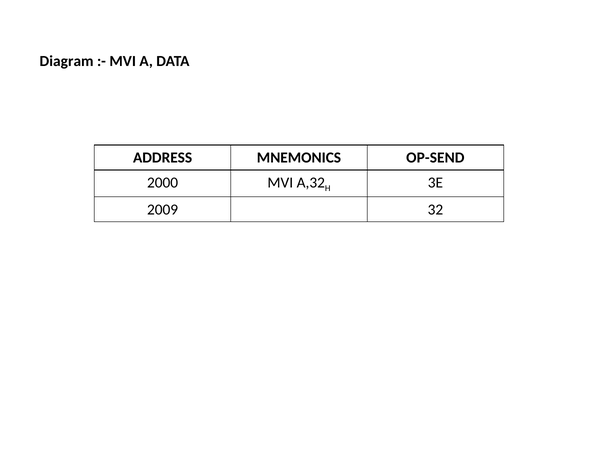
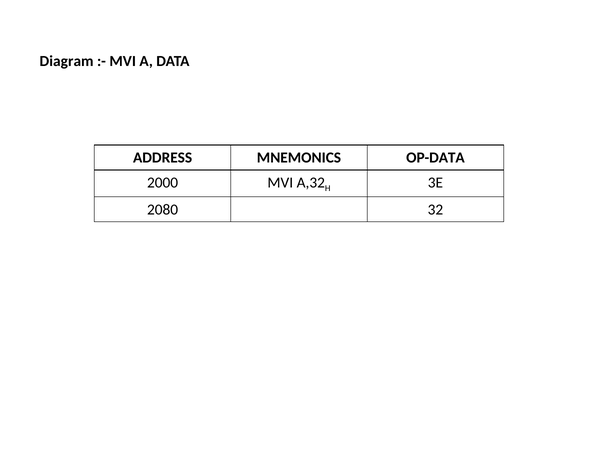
OP-SEND: OP-SEND -> OP-DATA (435, 158)
2009: 2009 -> 2080 (163, 210)
